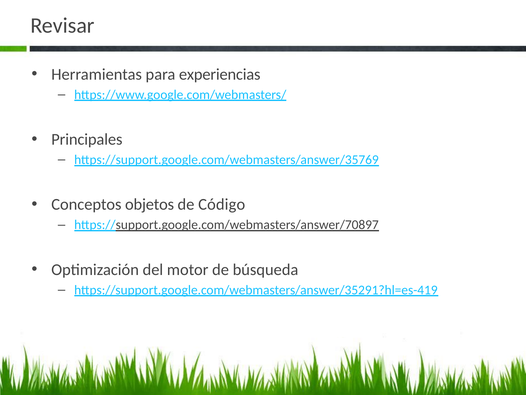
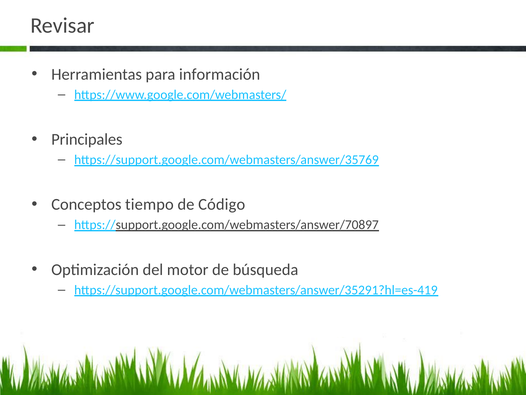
experiencias: experiencias -> información (220, 74)
objetos: objetos -> tiempo (149, 204)
